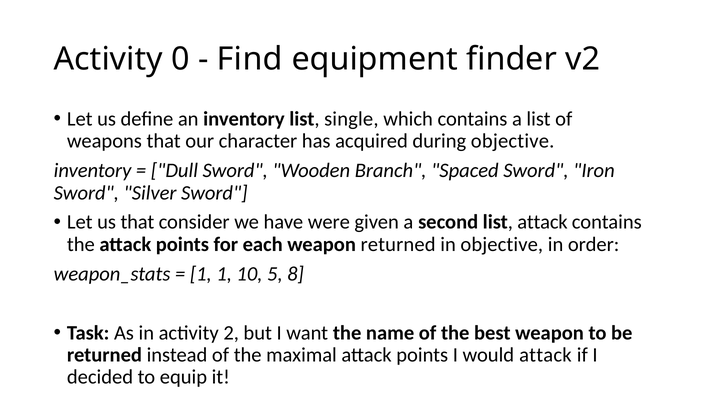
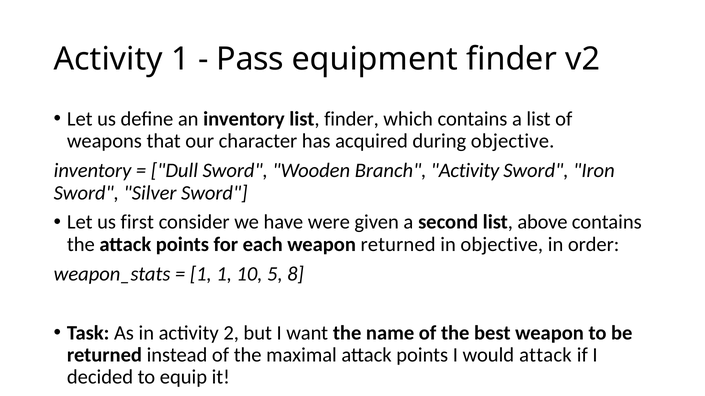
Activity 0: 0 -> 1 (180, 59)
Find: Find -> Pass (250, 59)
list single: single -> finder (351, 119)
Branch Spaced: Spaced -> Activity (465, 171)
us that: that -> first (137, 223)
list attack: attack -> above (542, 223)
